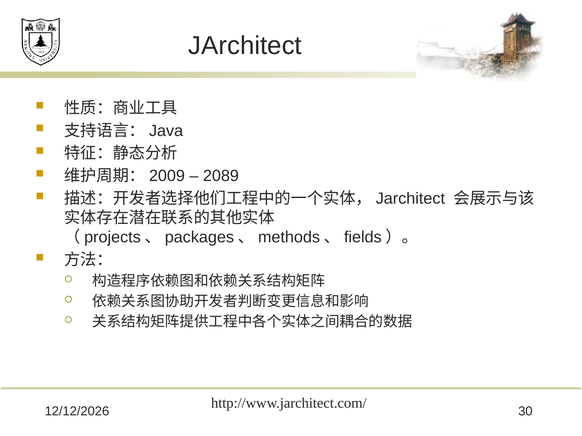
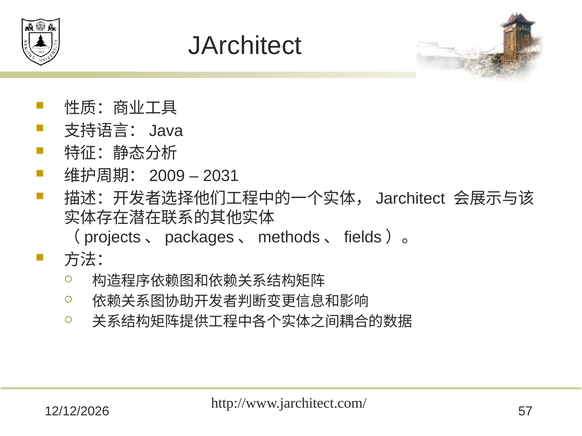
2089: 2089 -> 2031 (221, 176)
30: 30 -> 57 (525, 412)
